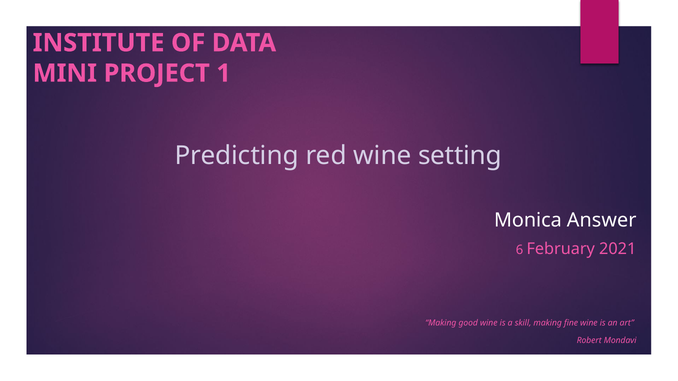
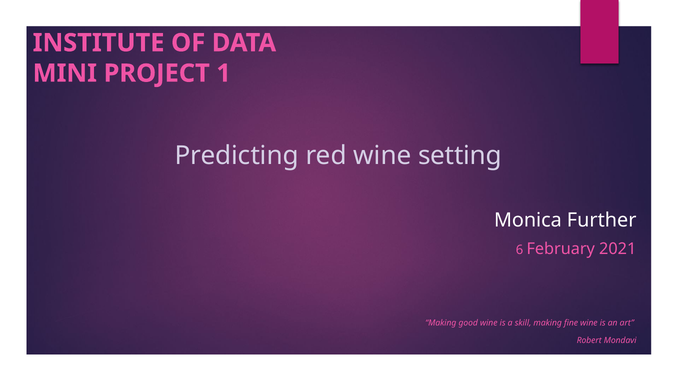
Answer: Answer -> Further (602, 221)
